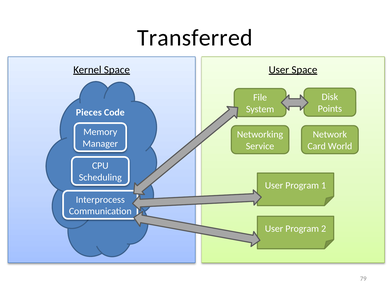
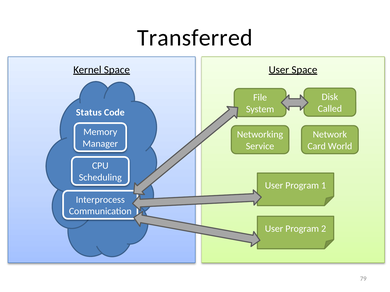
Points: Points -> Called (330, 109)
Pieces: Pieces -> Status (89, 113)
